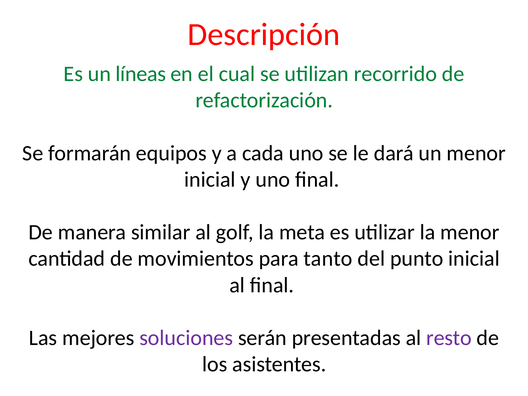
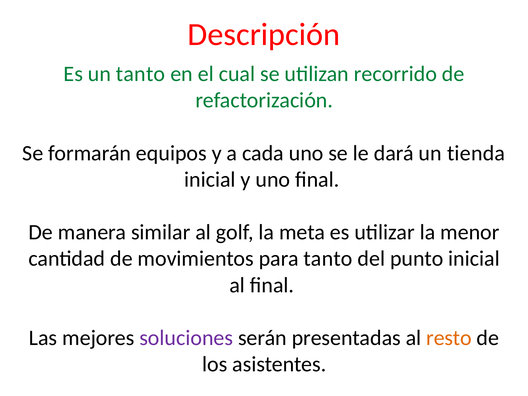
un líneas: líneas -> tanto (141, 74)
un menor: menor -> tienda (476, 153)
resto colour: purple -> orange (449, 338)
